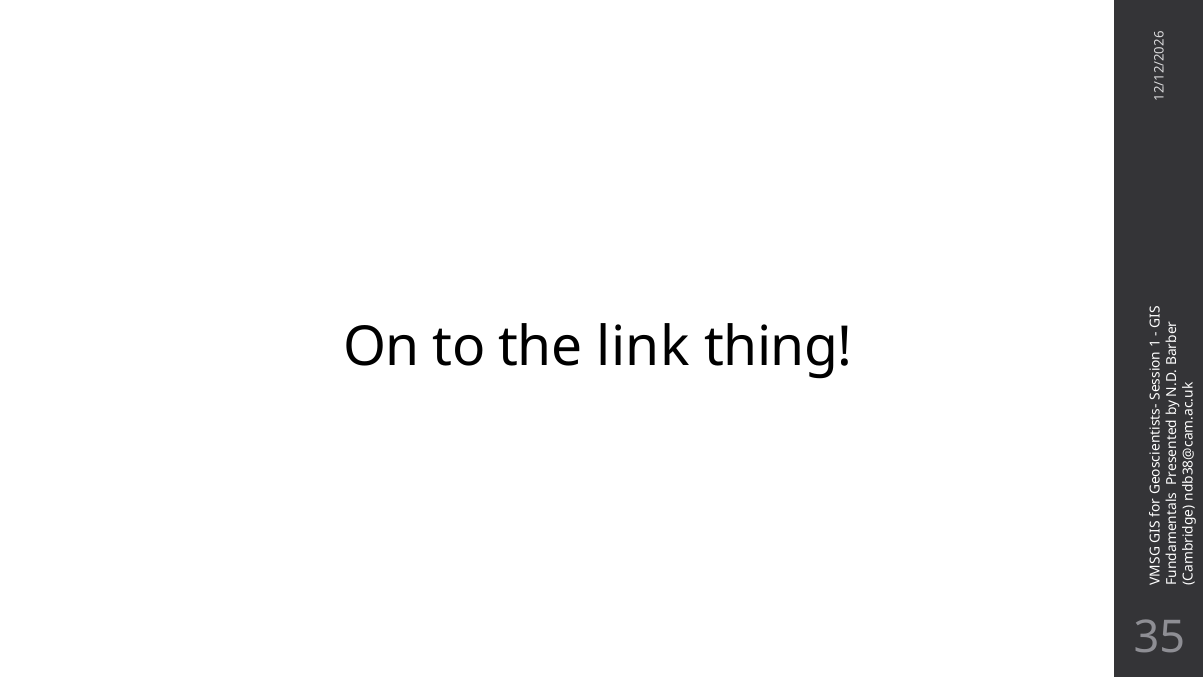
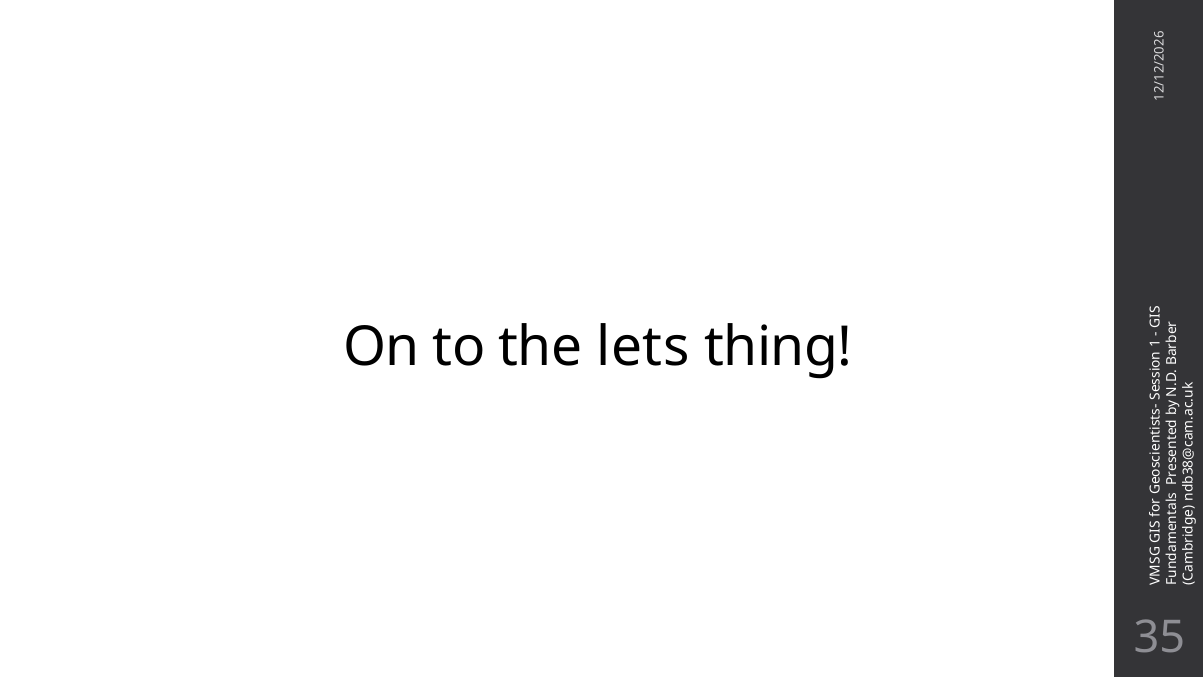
link: link -> lets (643, 347)
